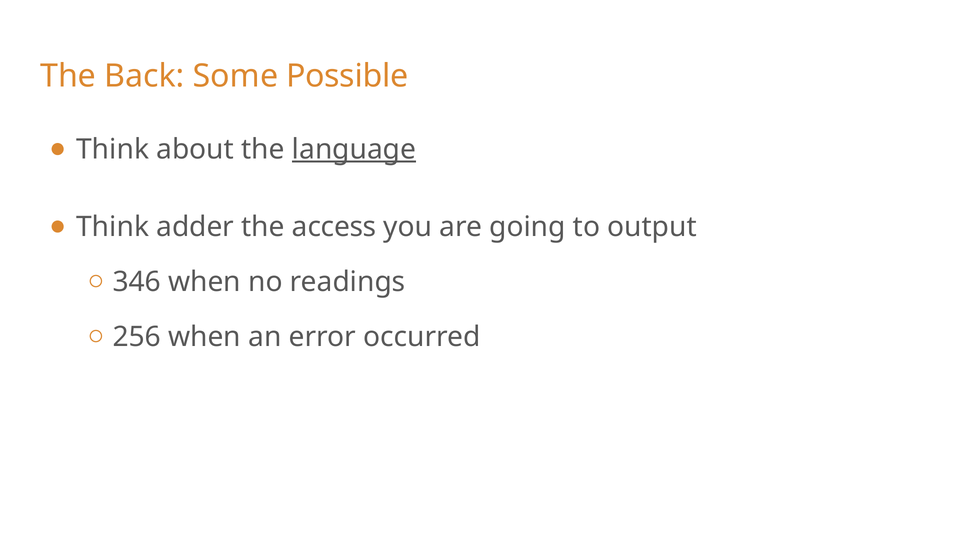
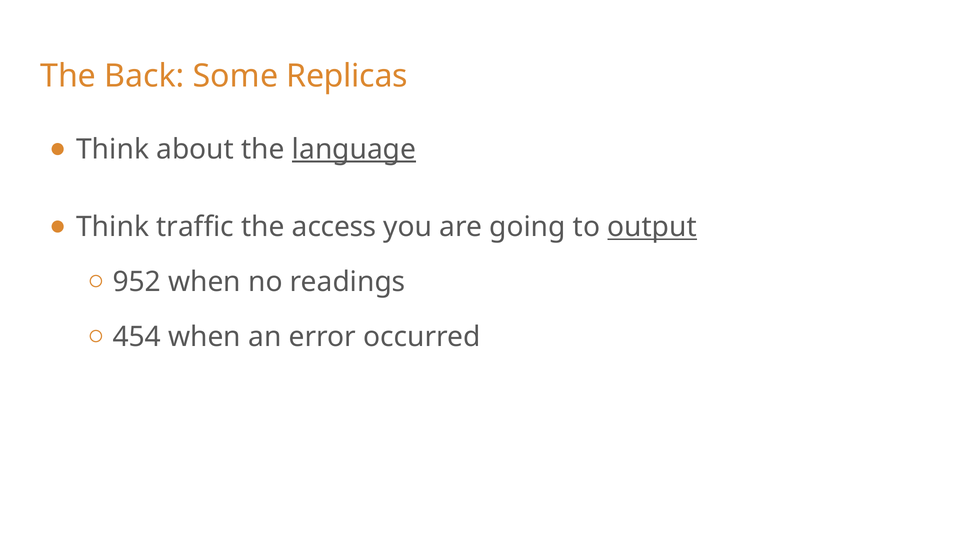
Possible: Possible -> Replicas (347, 76)
adder: adder -> traffic (195, 227)
output underline: none -> present (652, 227)
346: 346 -> 952 (137, 282)
256: 256 -> 454 (137, 337)
